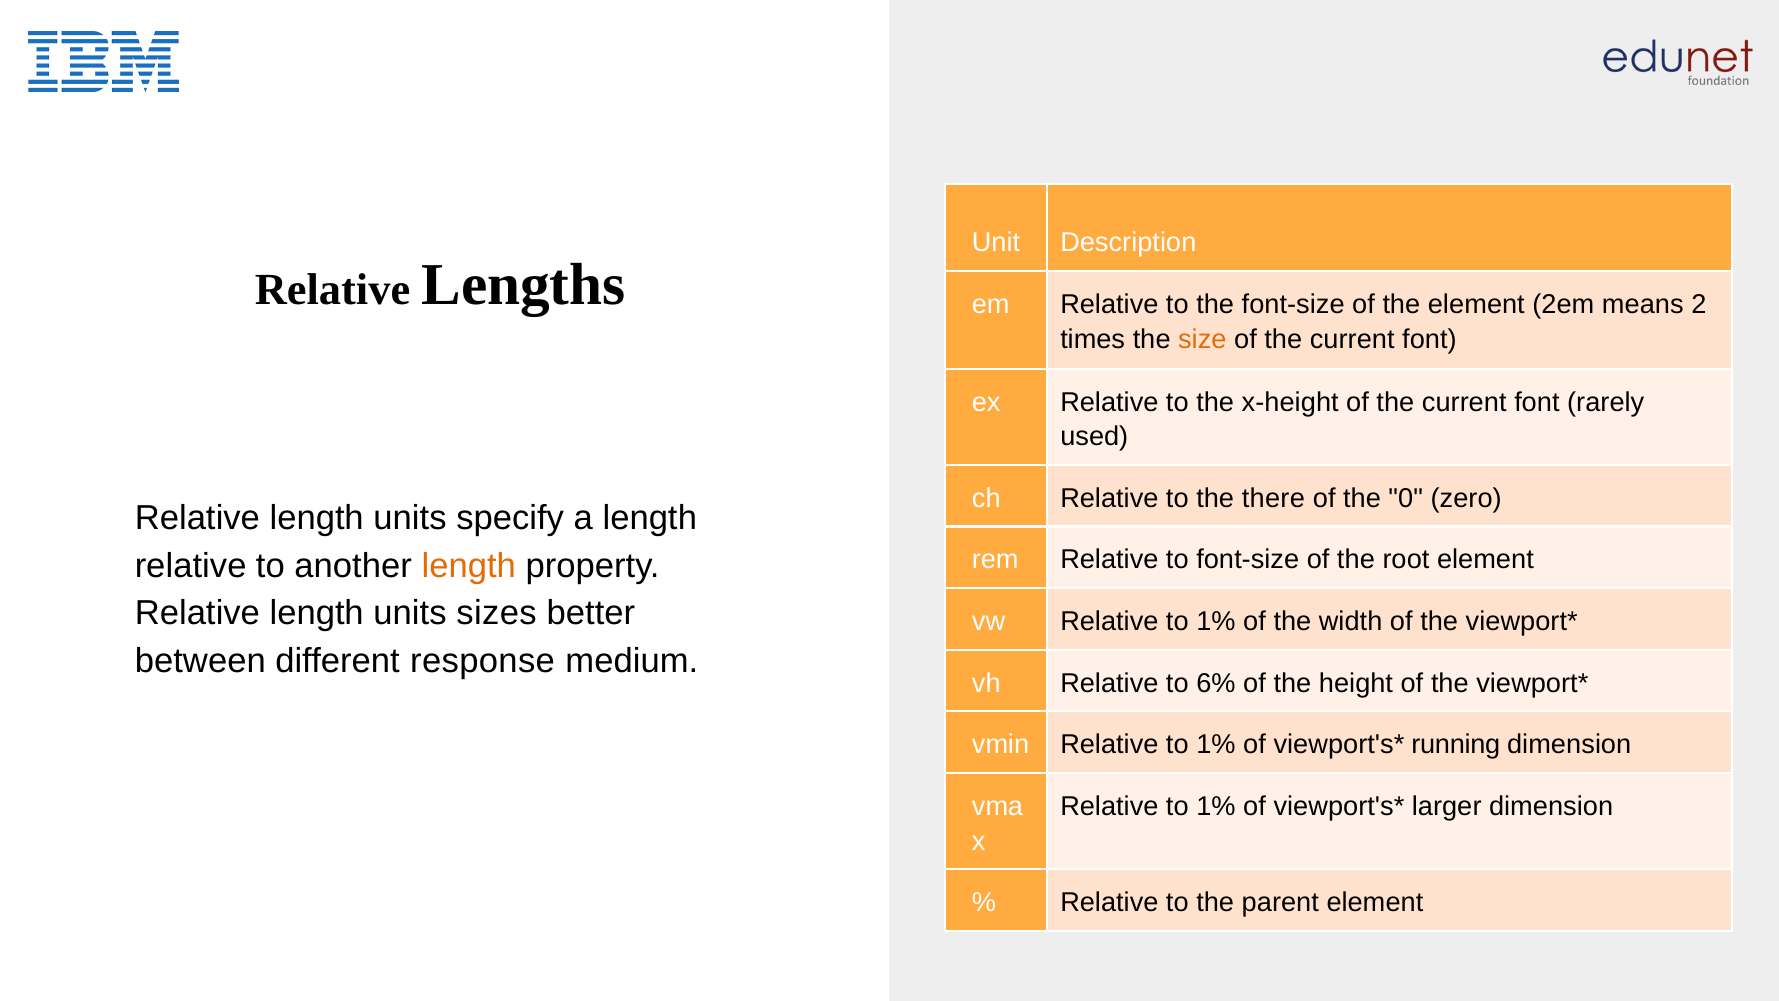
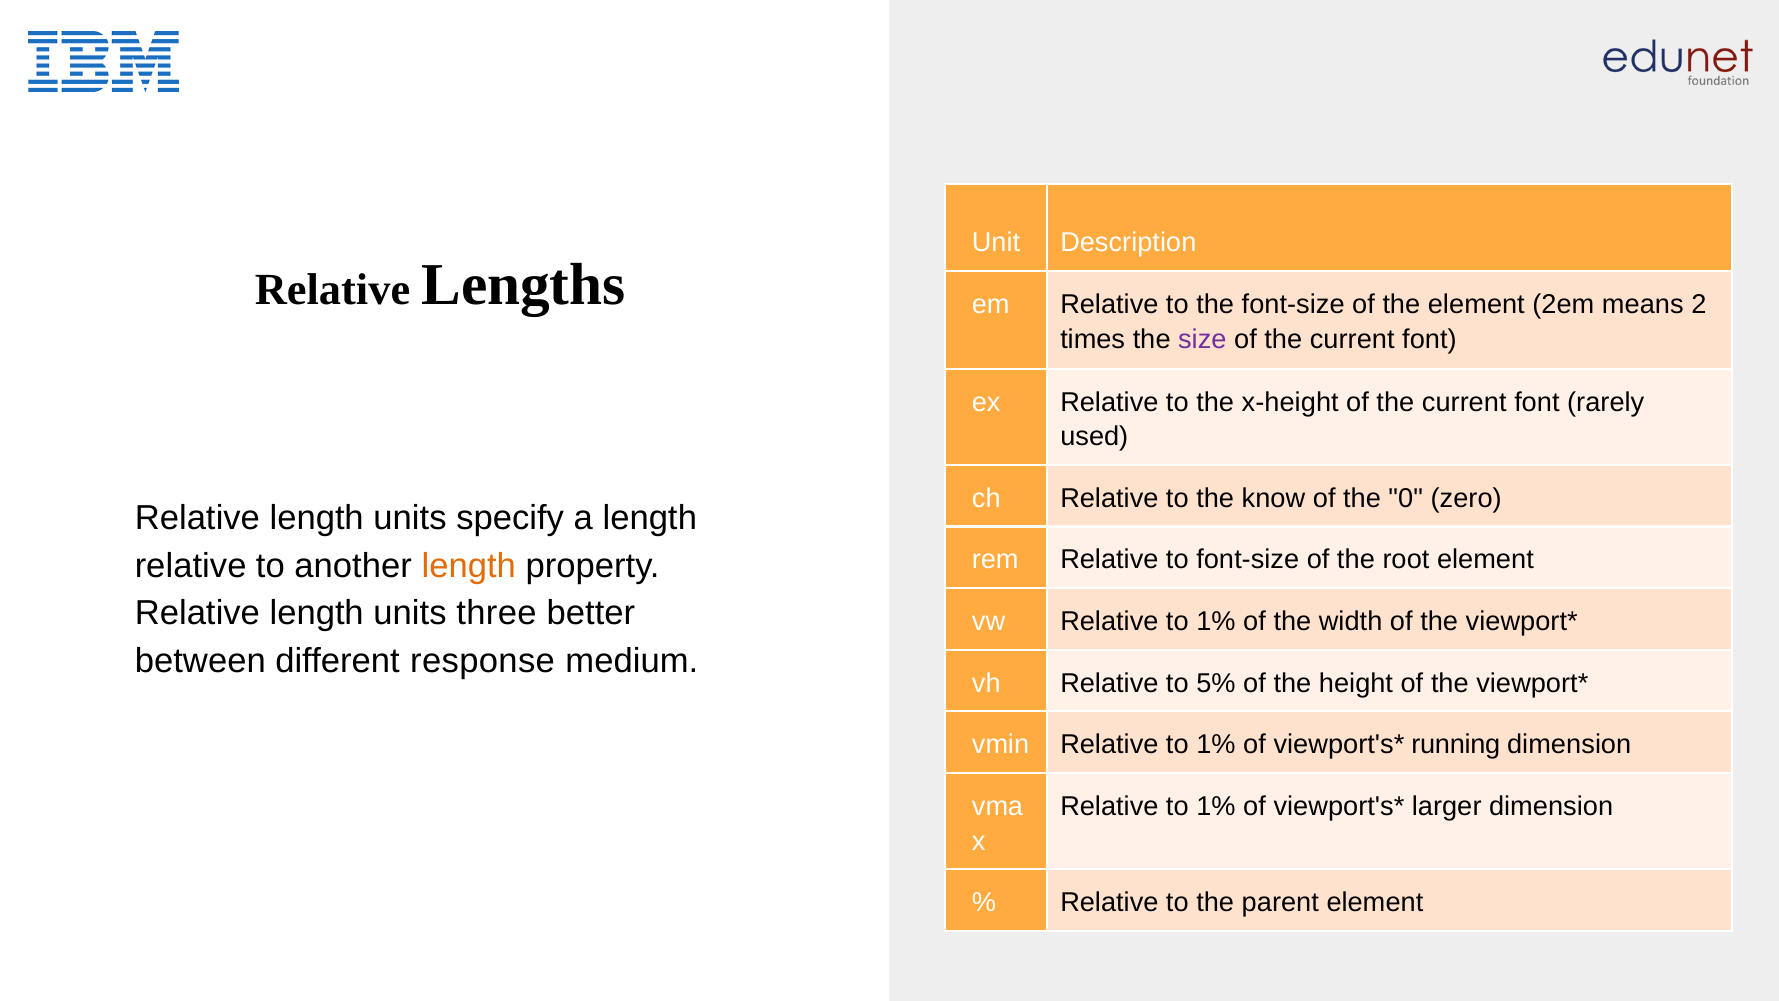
size colour: orange -> purple (1202, 339)
there: there -> know (1273, 498)
sizes: sizes -> three (497, 613)
6%: 6% -> 5% (1216, 683)
